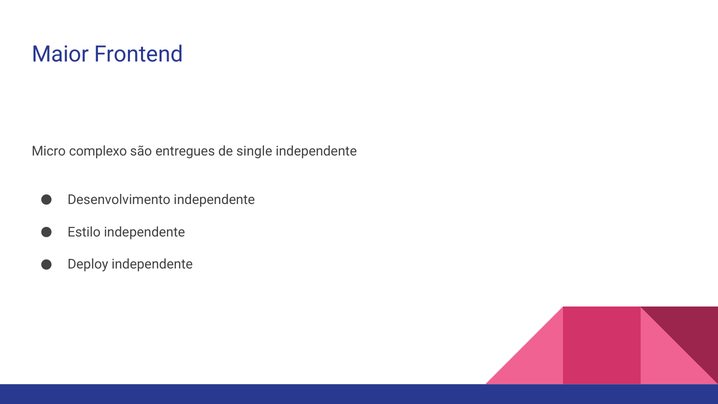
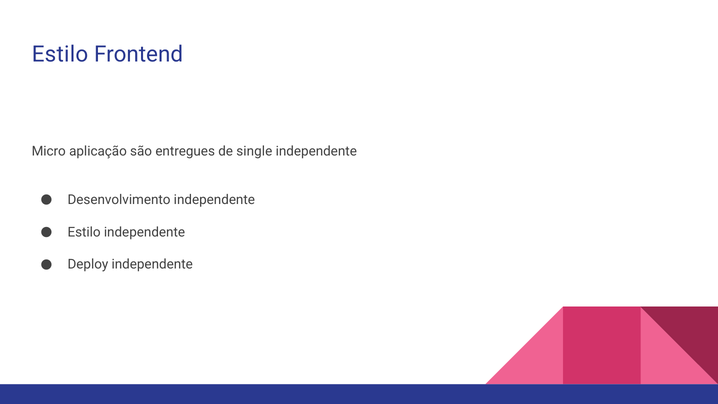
Maior: Maior -> Estilo (60, 54)
complexo: complexo -> aplicação (98, 151)
